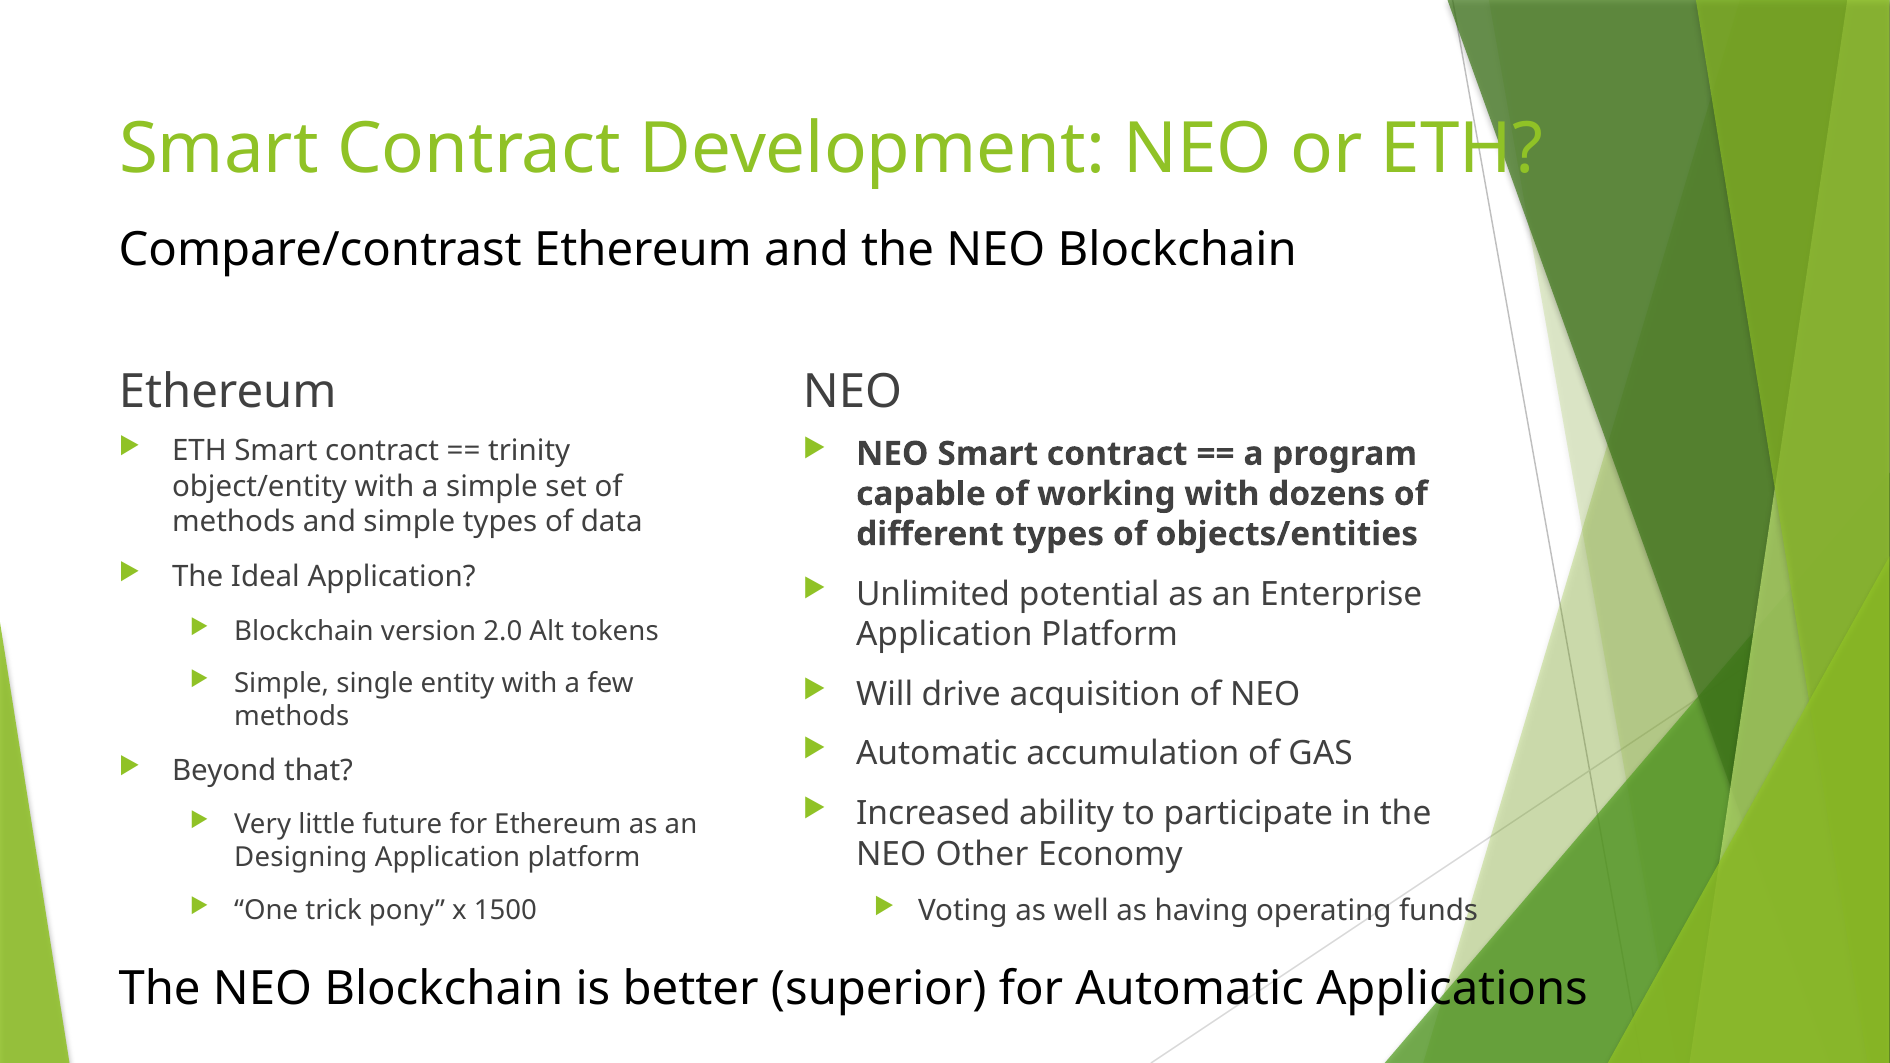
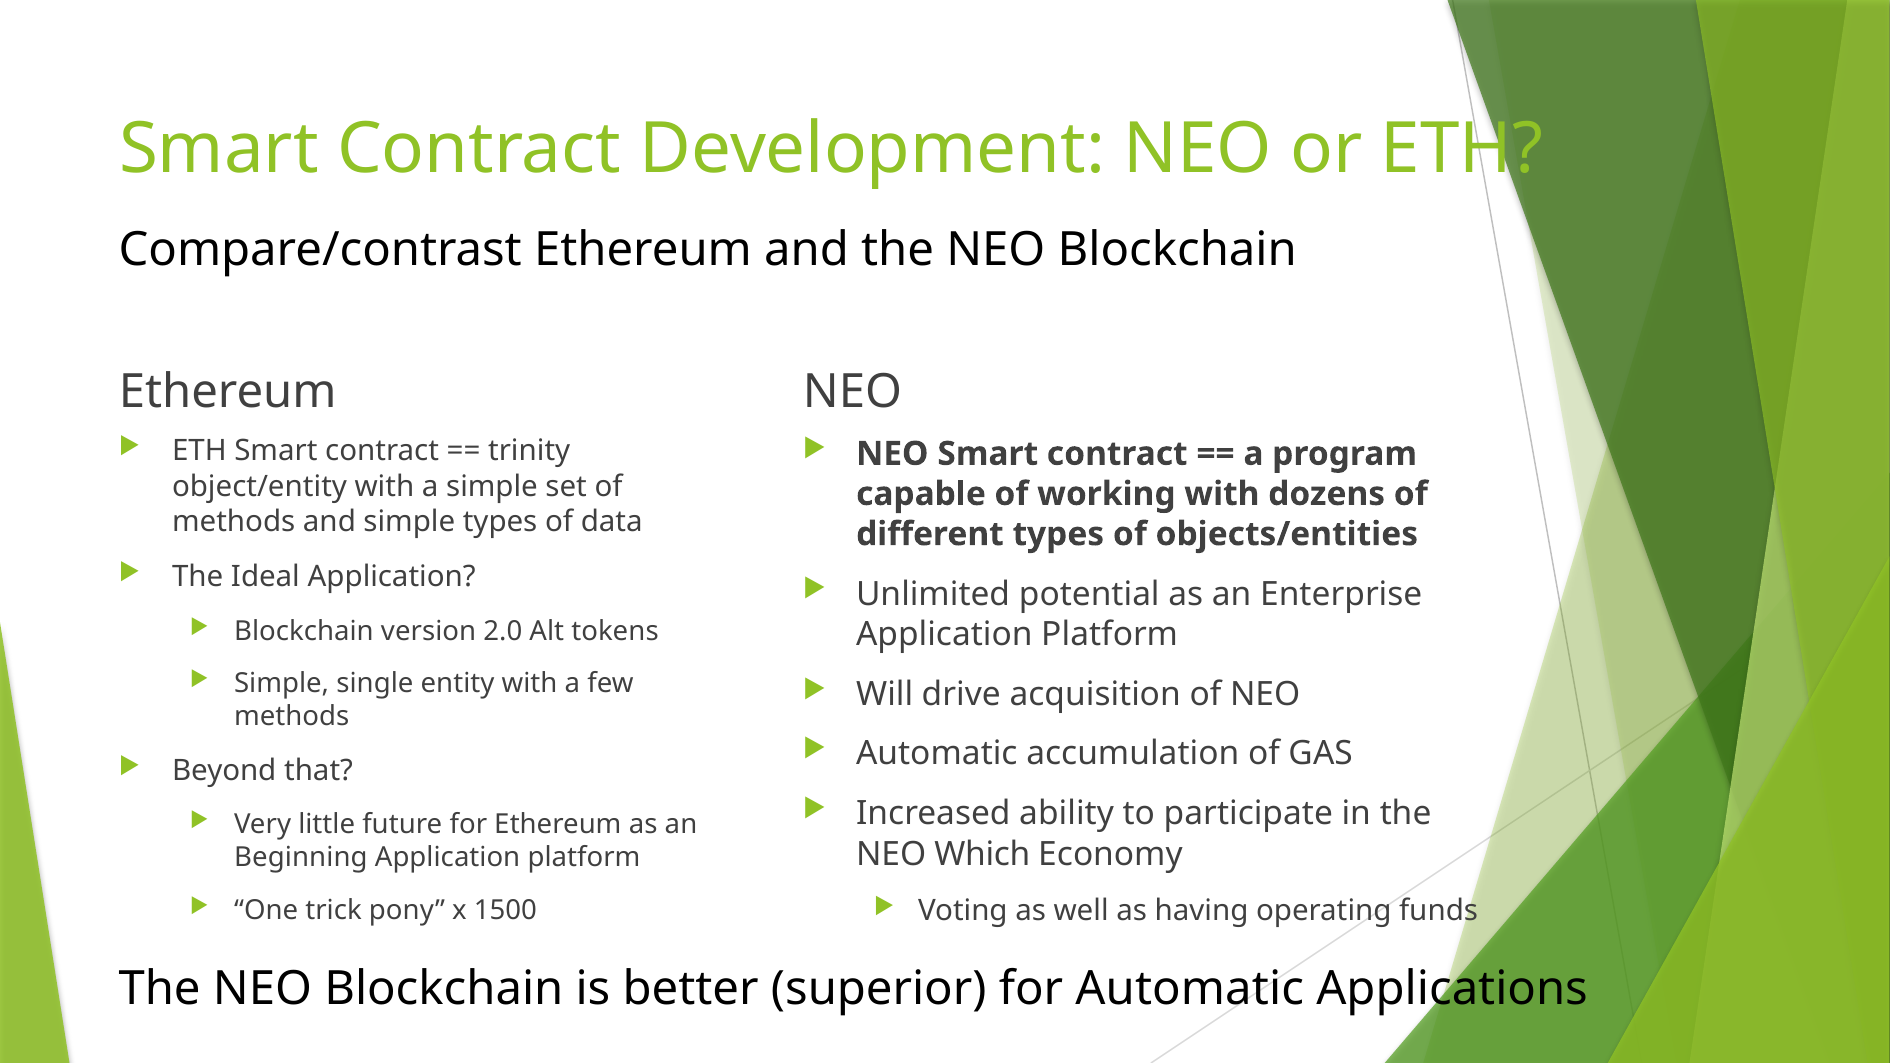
Other: Other -> Which (982, 854)
Designing: Designing -> Beginning (301, 858)
